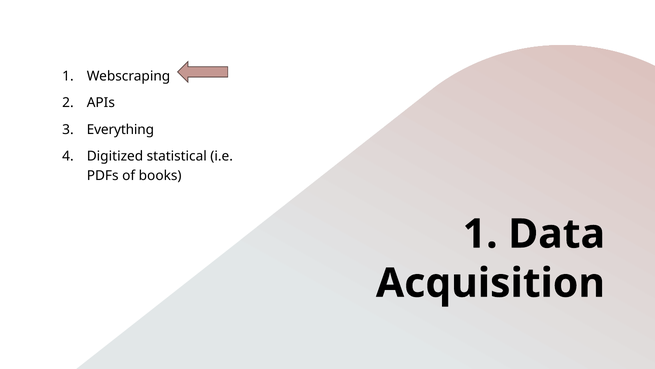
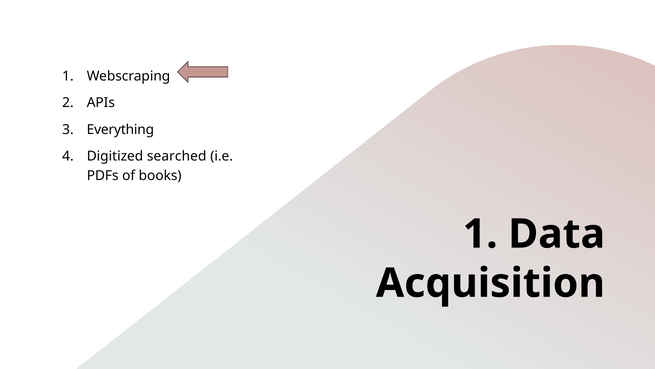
statistical: statistical -> searched (177, 156)
